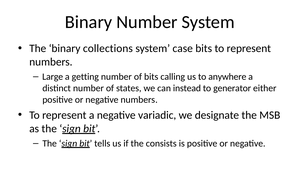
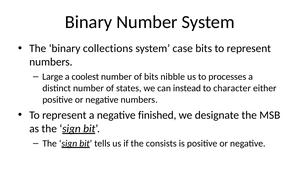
getting: getting -> coolest (85, 77)
calling: calling -> nibble (173, 77)
anywhere: anywhere -> processes (227, 77)
generator: generator -> character (232, 88)
variadic: variadic -> finished (157, 115)
